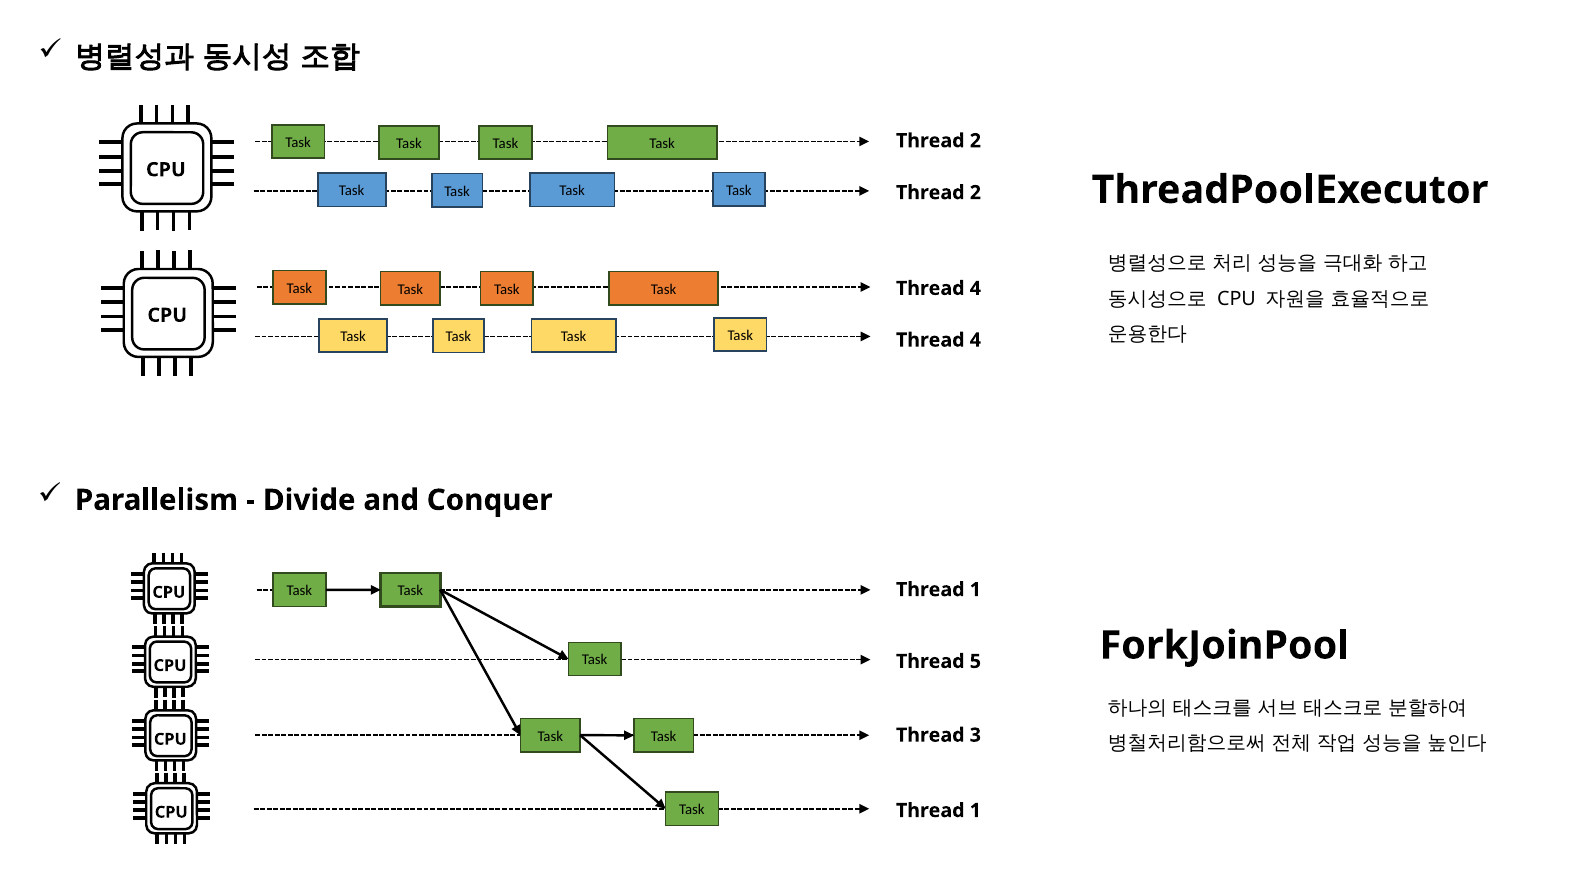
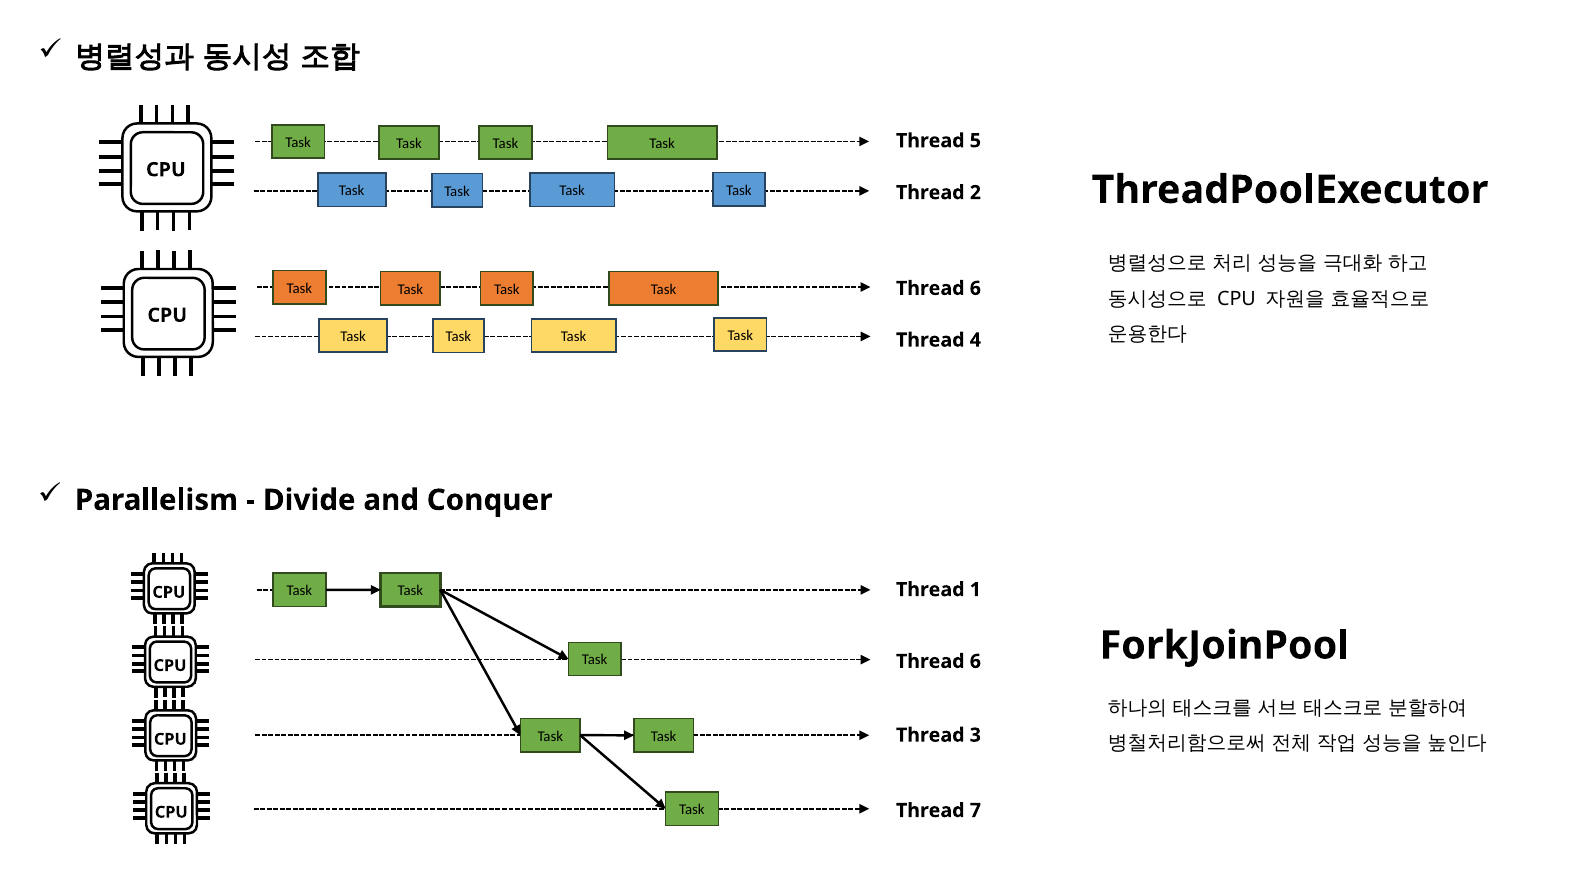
2: 2 -> 5 (975, 141)
4: 4 -> 6 (975, 288)
Task Thread 5: 5 -> 6 (975, 662)
1: 1 -> 7 (975, 811)
